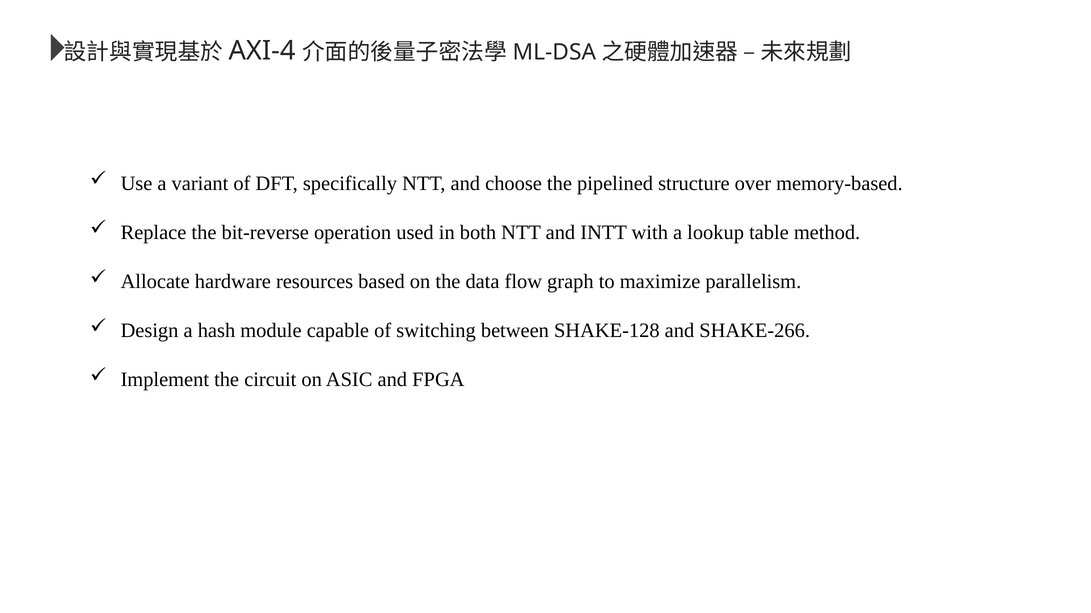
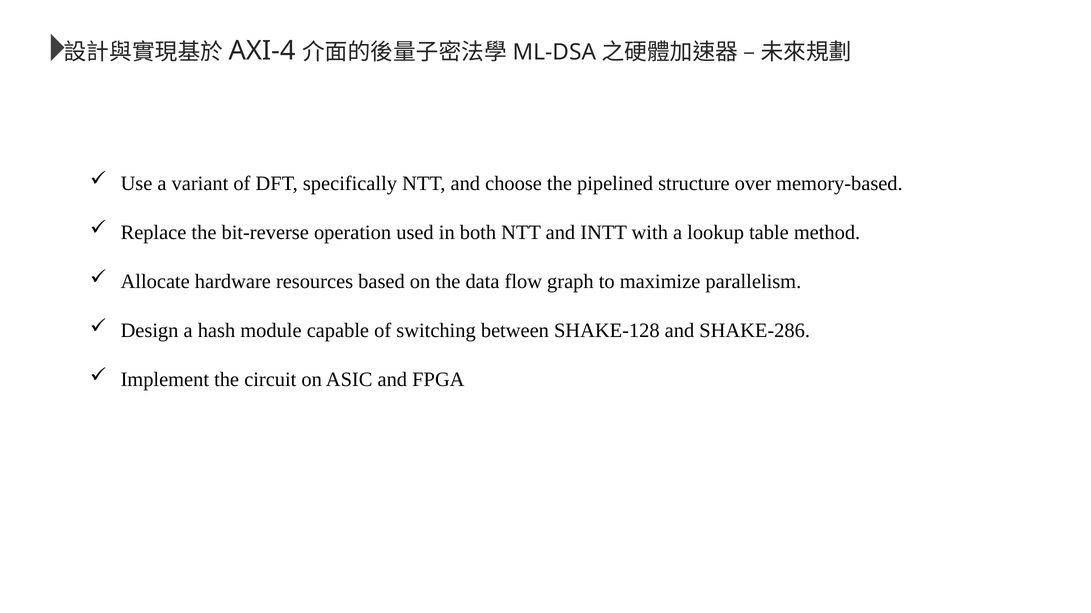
SHAKE-266: SHAKE-266 -> SHAKE-286 (755, 331)
